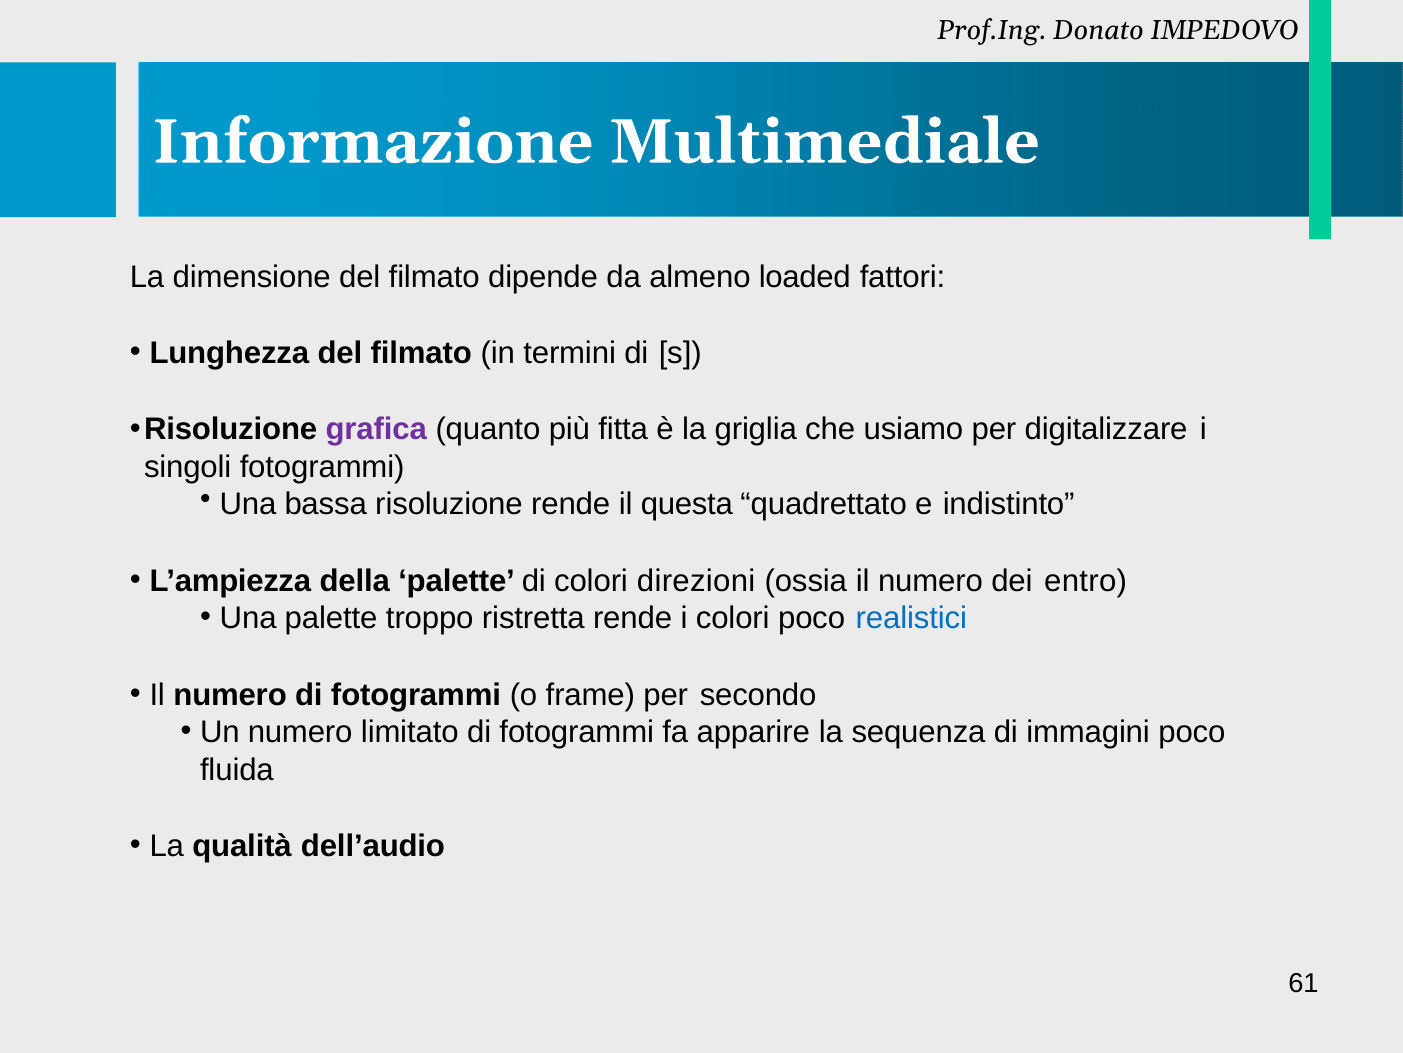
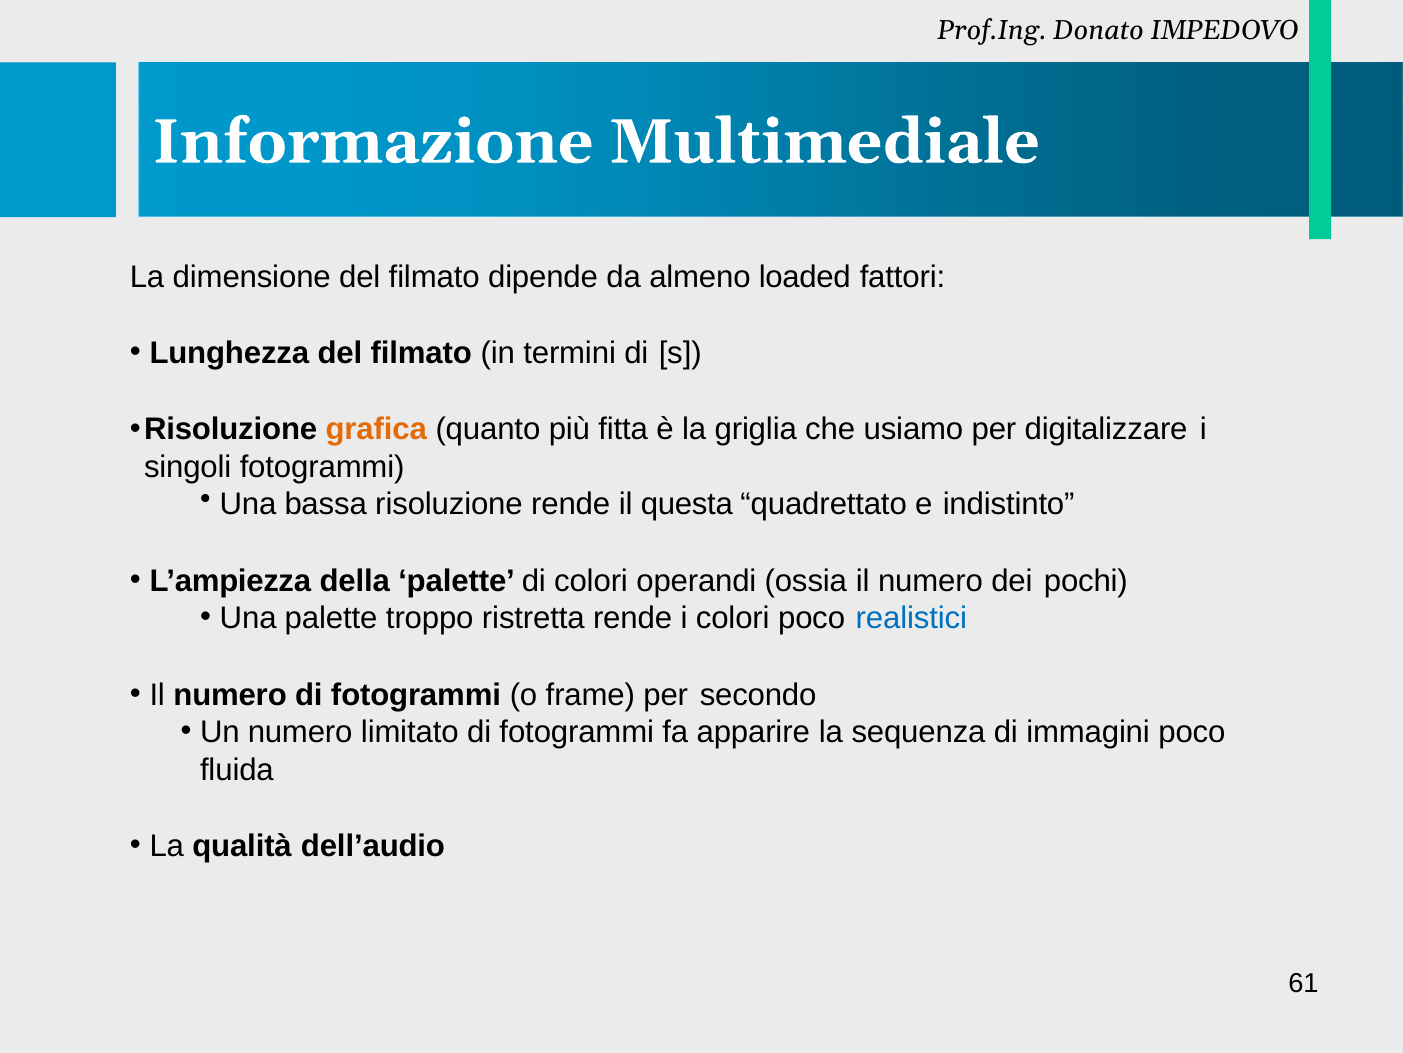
grafica colour: purple -> orange (376, 429)
direzioni: direzioni -> operandi (696, 581)
entro: entro -> pochi (1086, 581)
